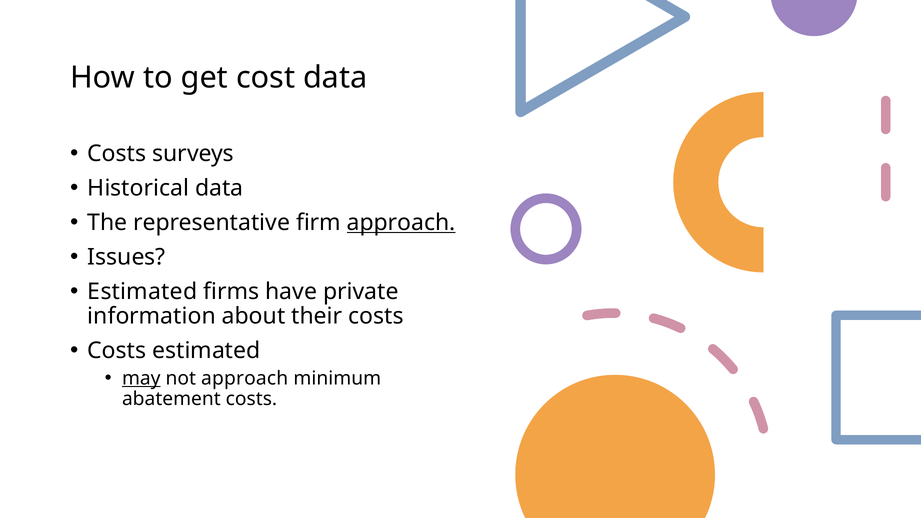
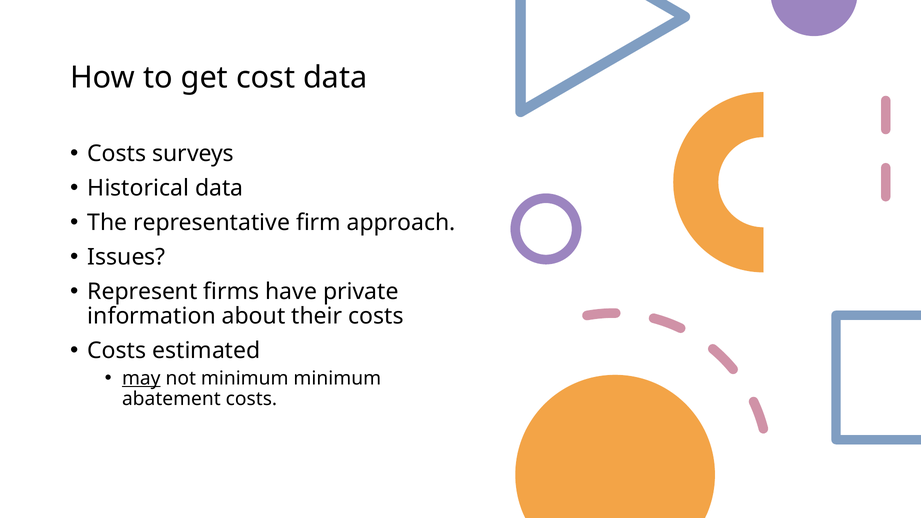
approach underline: present -> none (401, 223)
Estimated: Estimated -> Represent (142, 291)
not approach: approach -> minimum (245, 378)
